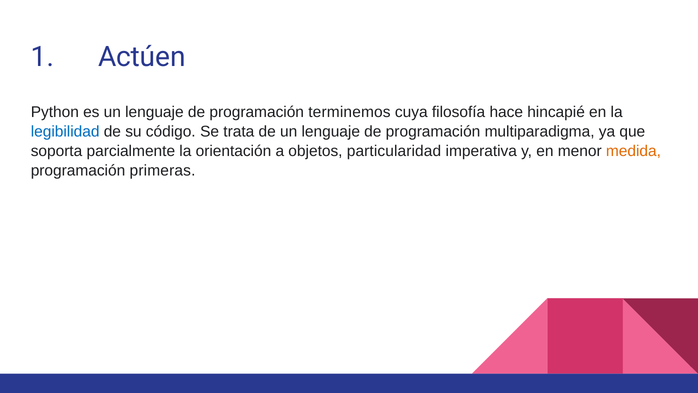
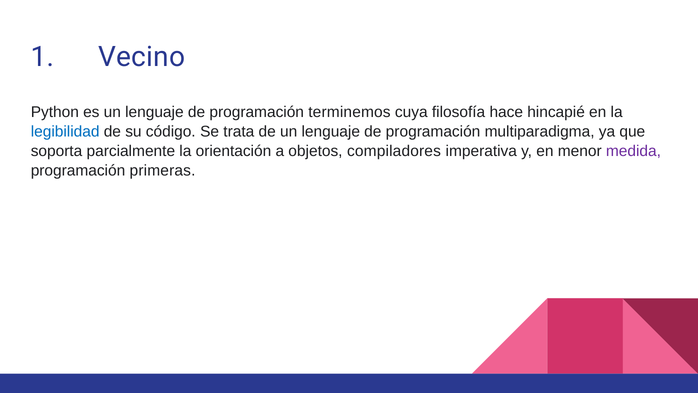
Actúen: Actúen -> Vecino (142, 57)
particularidad: particularidad -> compiladores (394, 151)
medida colour: orange -> purple (633, 151)
